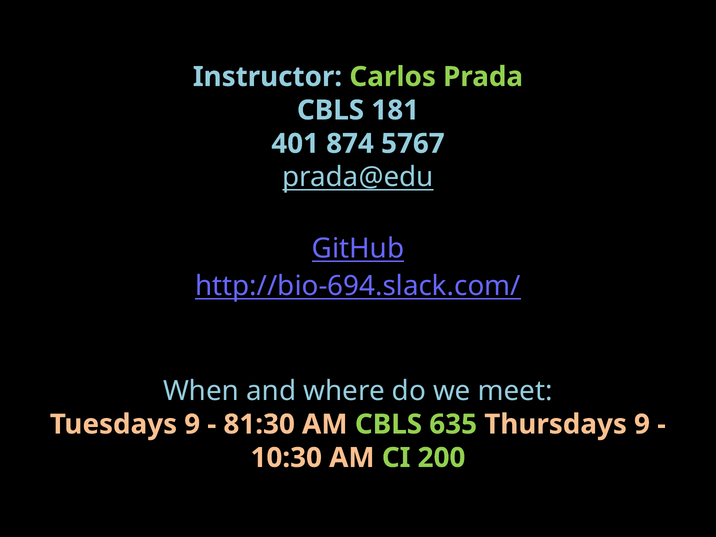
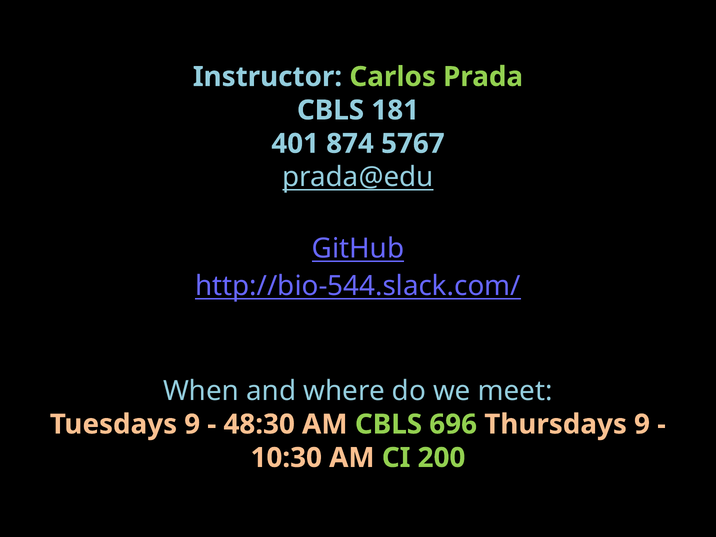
http://bio-694.slack.com/: http://bio-694.slack.com/ -> http://bio-544.slack.com/ (358, 286)
81:30: 81:30 -> 48:30 (259, 424)
635: 635 -> 696 (453, 424)
